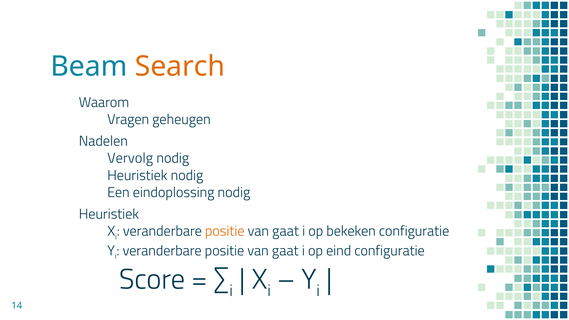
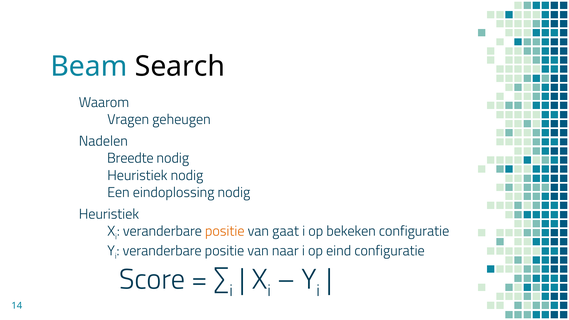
Search colour: orange -> black (180, 66)
Vervolg: Vervolg -> Breedte (130, 158)
gaat: gaat -> naar (285, 251)
